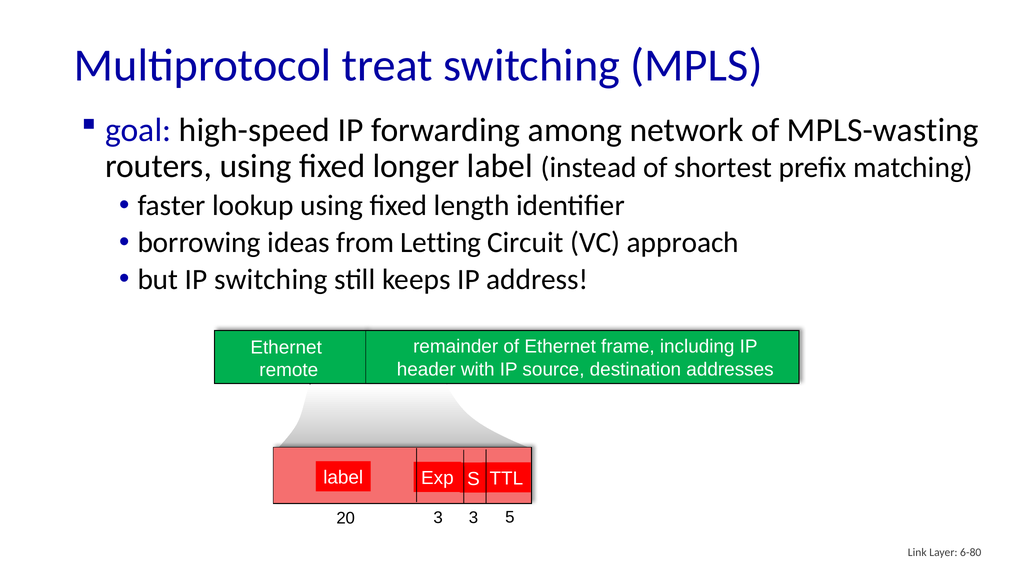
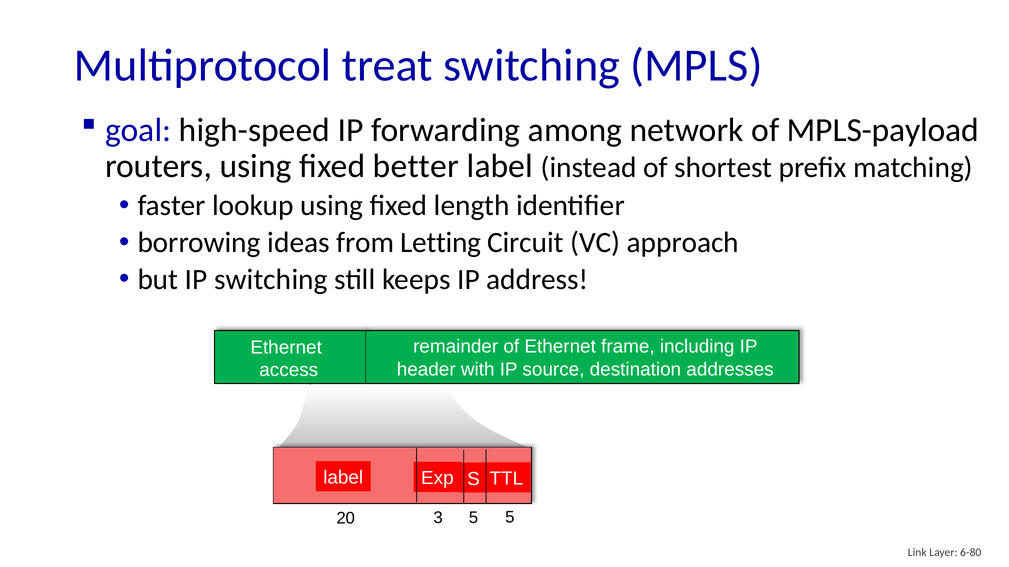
MPLS-wasting: MPLS-wasting -> MPLS-payload (883, 130)
longer: longer -> better (416, 166)
remote: remote -> access (289, 370)
3 3: 3 -> 5 (473, 518)
